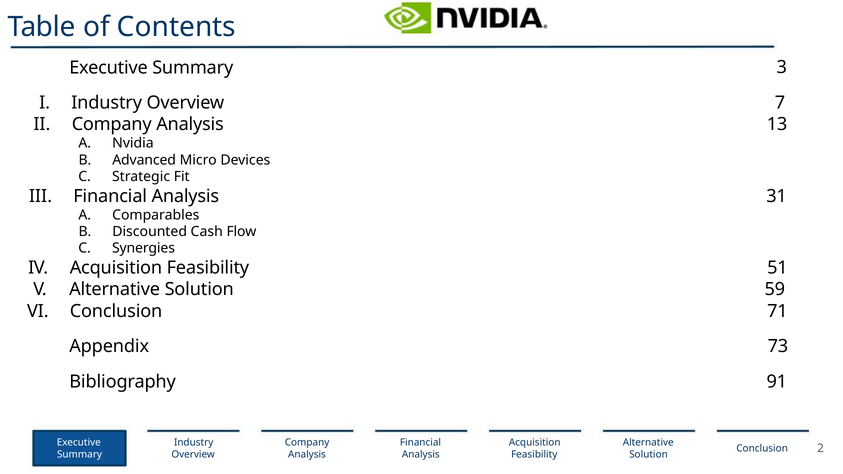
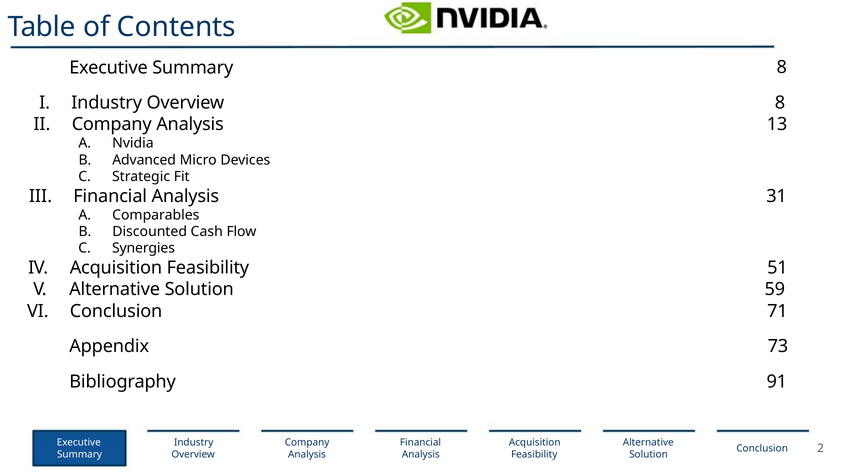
Summary 3: 3 -> 8 (782, 67)
Overview 7: 7 -> 8 (780, 103)
